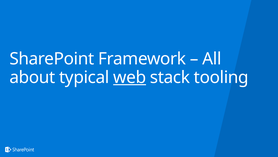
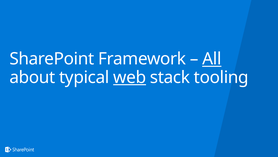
All underline: none -> present (212, 59)
